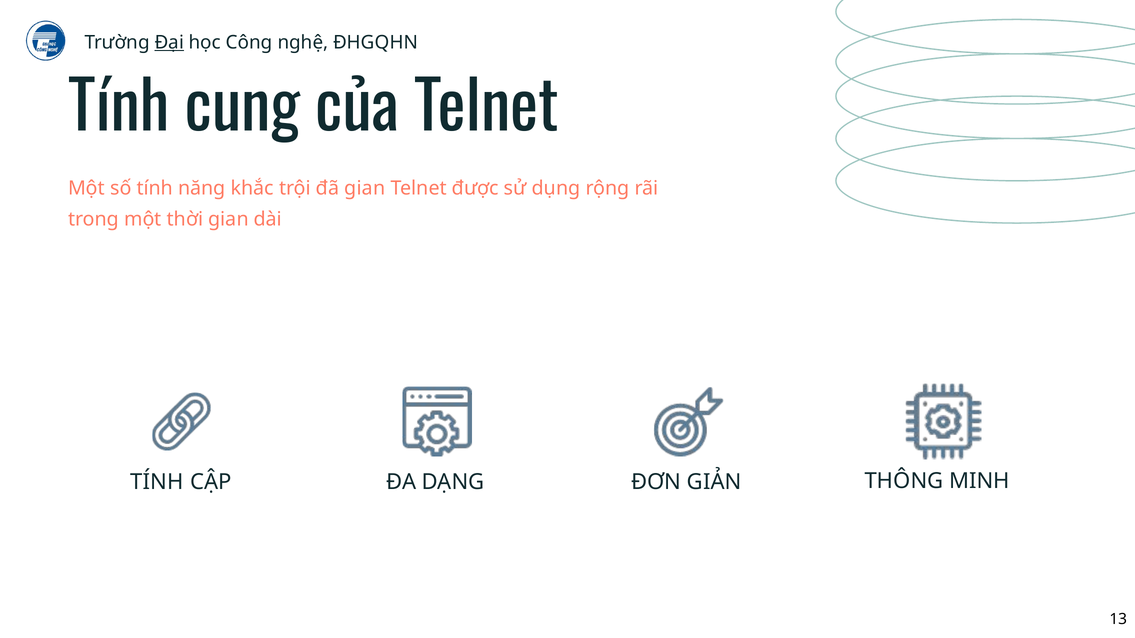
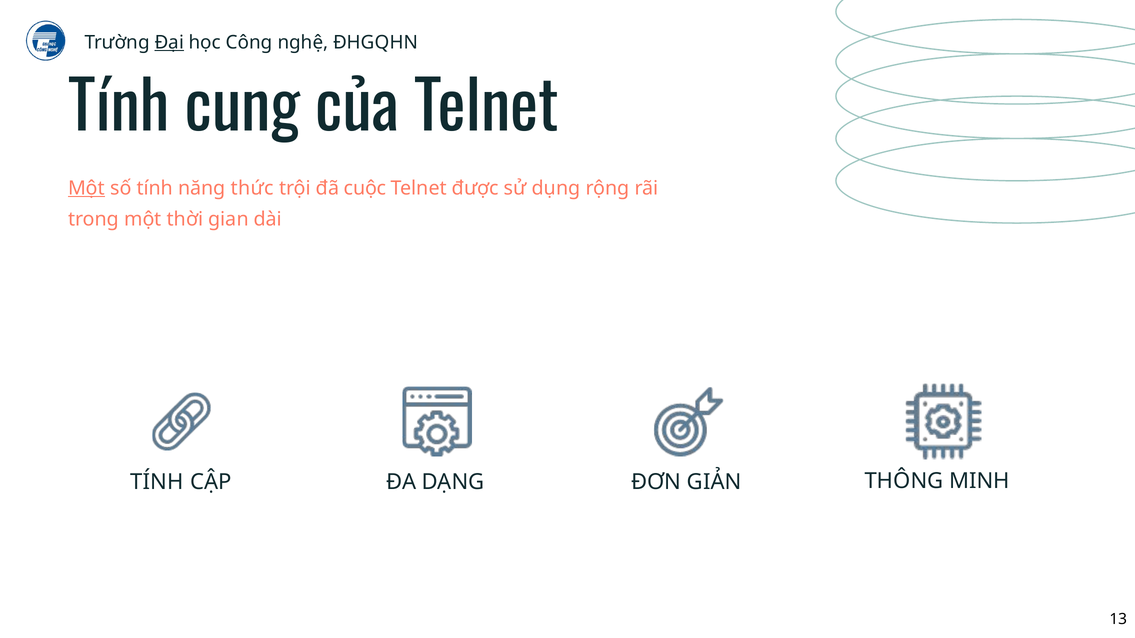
Một underline: none -> present (87, 188)
khắc: khắc -> thức (252, 188)
đã gian: gian -> cuộc (365, 188)
